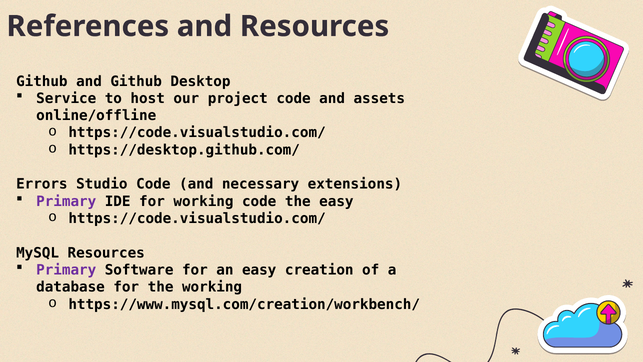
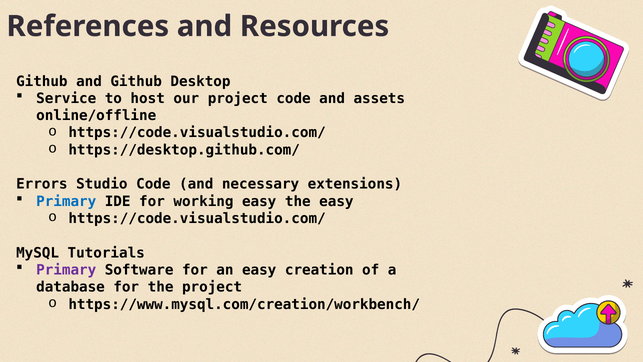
Primary colour: purple -> blue (66, 201)
working code: code -> easy (259, 201)
MySQL Resources: Resources -> Tutorials (106, 253)
the working: working -> project (212, 287)
